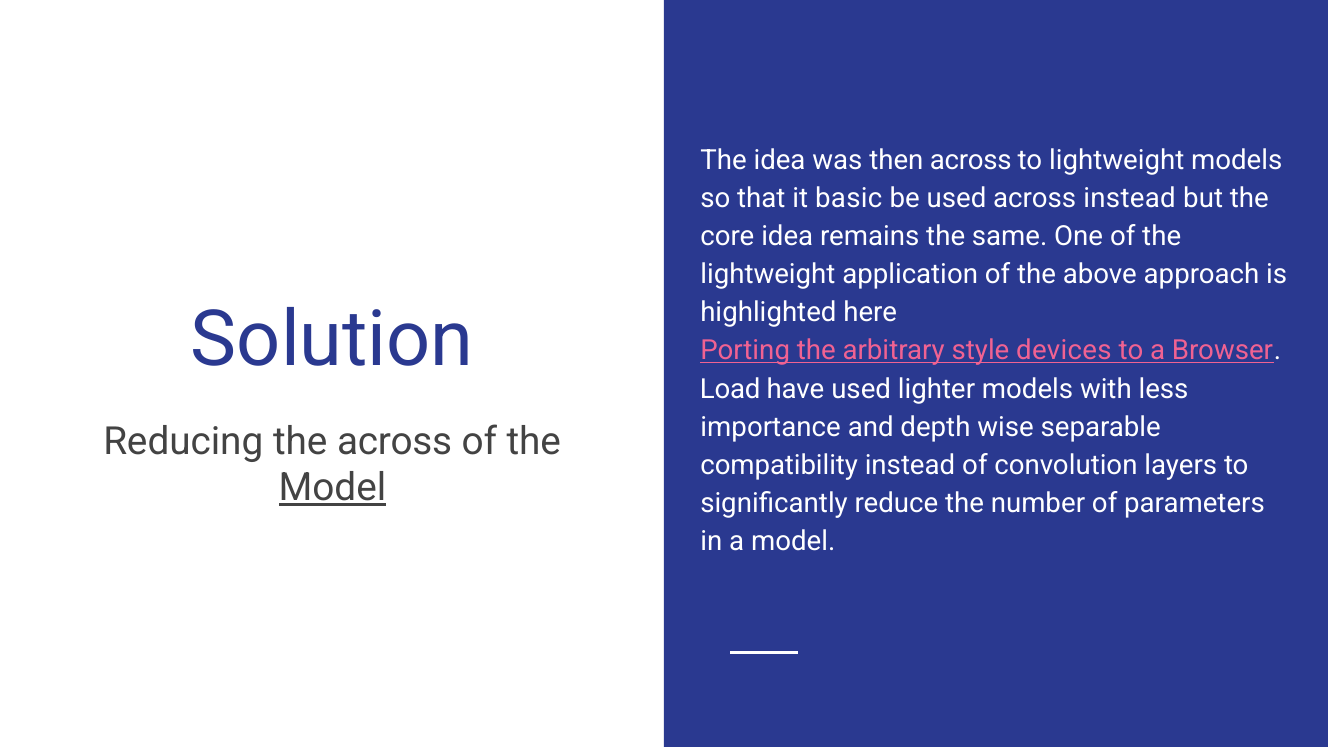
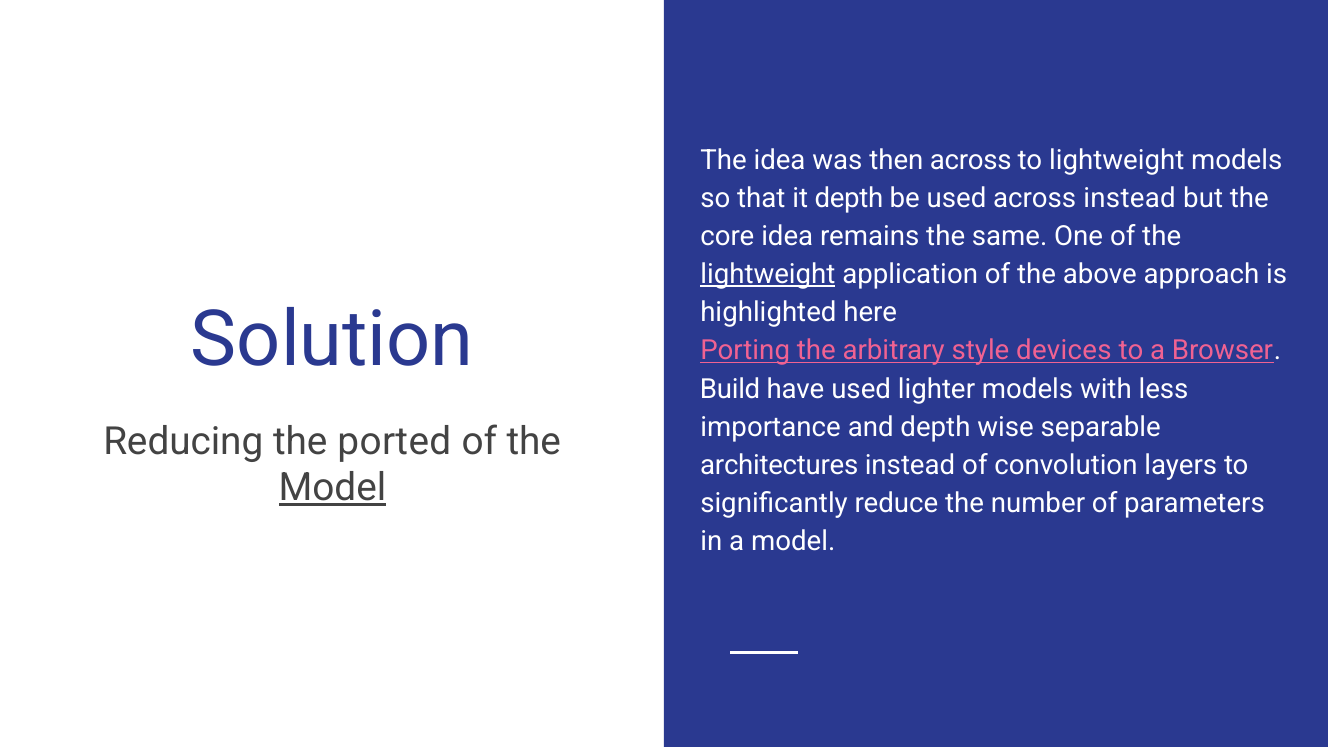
it basic: basic -> depth (849, 198)
lightweight underline: none -> present (768, 274)
Load: Load -> Build (730, 389)
the across: across -> ported (394, 441)
compatibility: compatibility -> architectures (779, 465)
